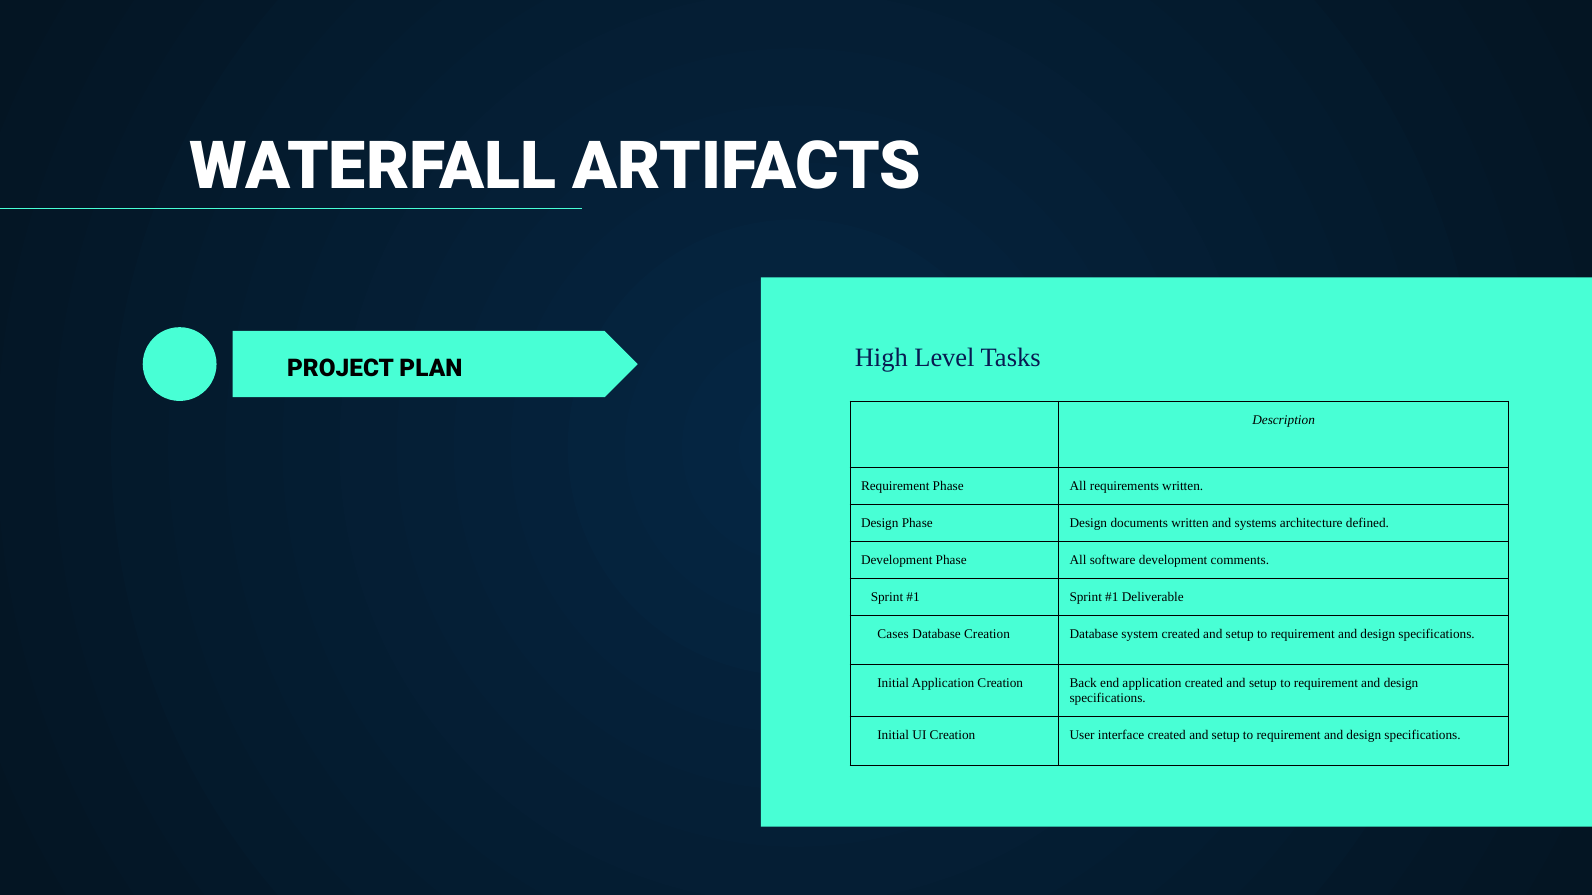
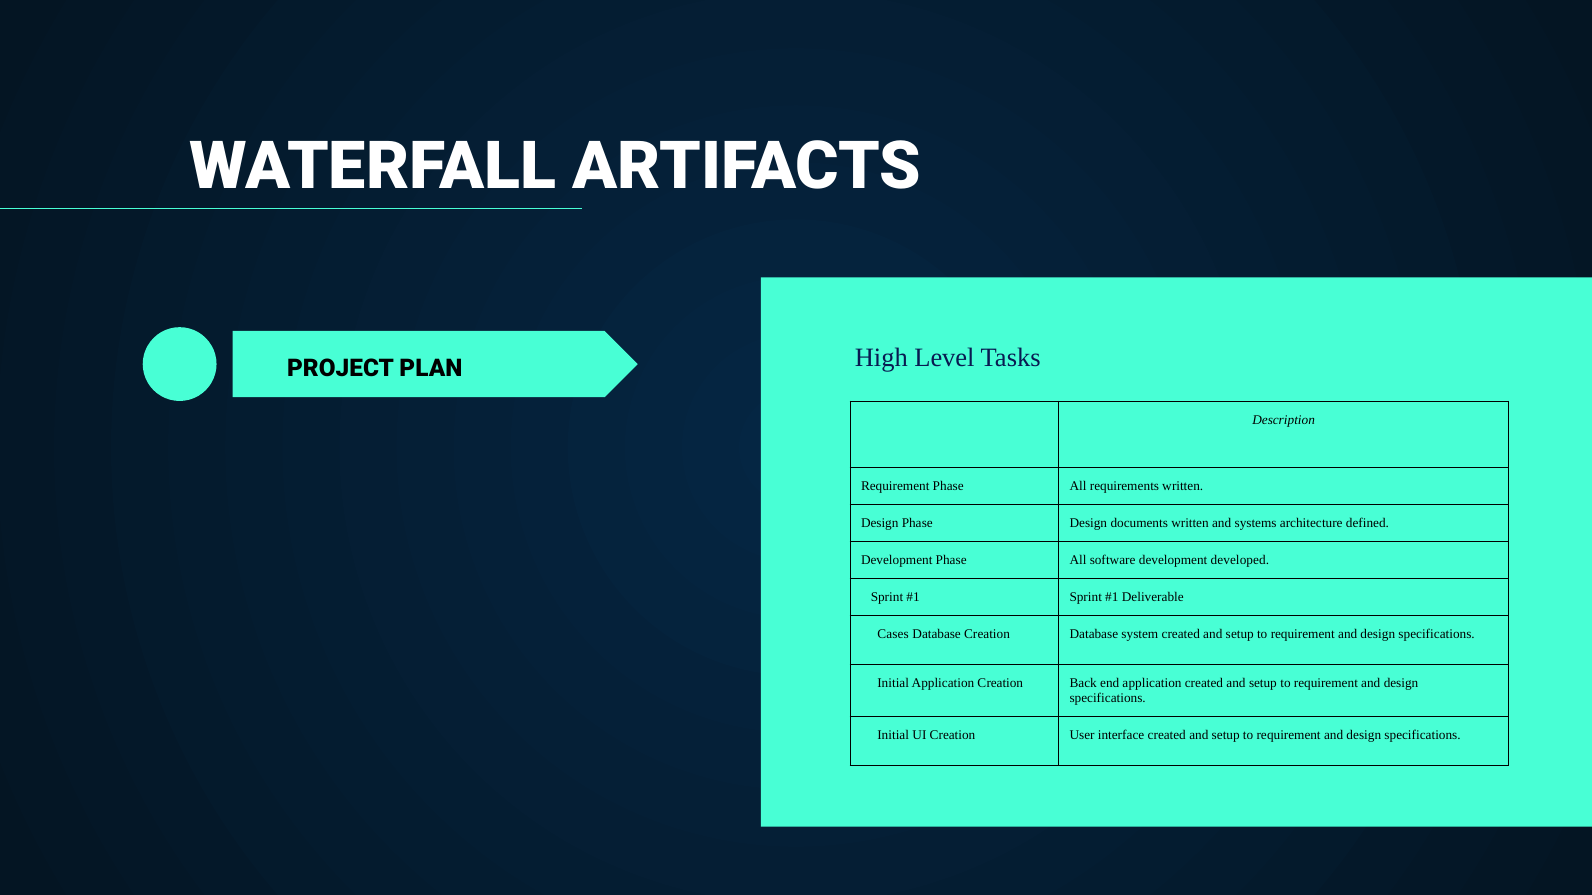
comments: comments -> developed (1240, 561)
